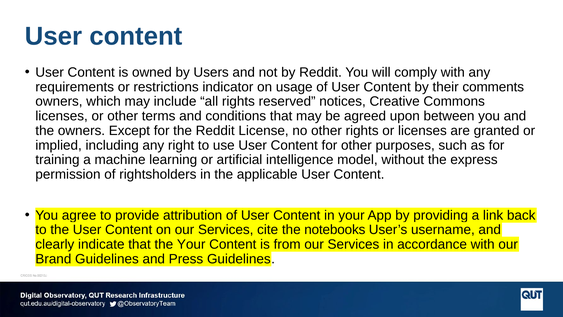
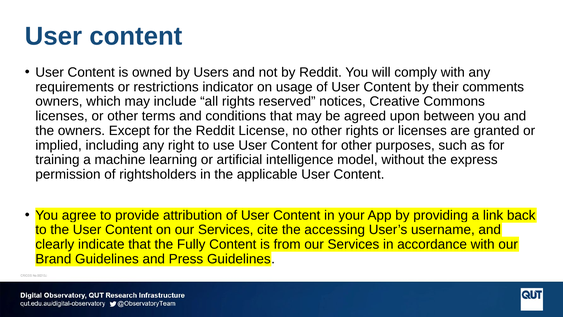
notebooks: notebooks -> accessing (335, 230)
the Your: Your -> Fully (191, 244)
